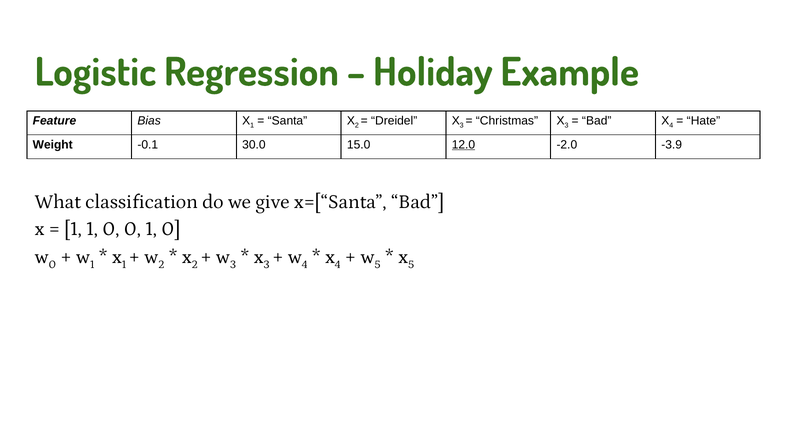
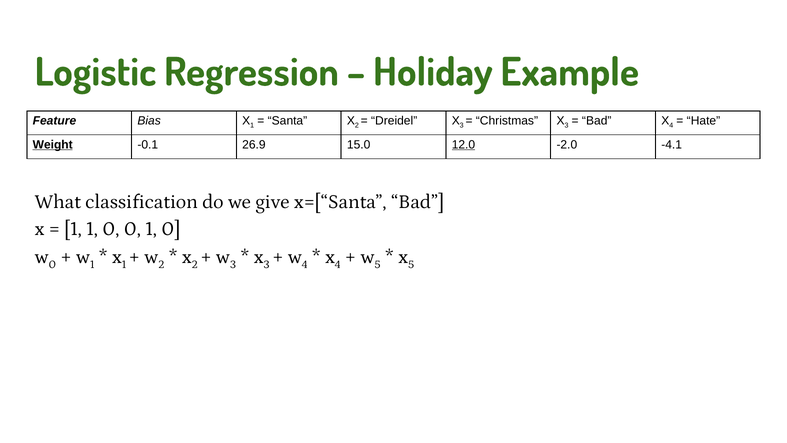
Weight underline: none -> present (53, 145)
30.0: 30.0 -> 26.9 (254, 145)
-3.9: -3.9 -> -4.1 (672, 145)
